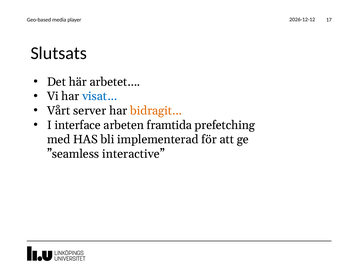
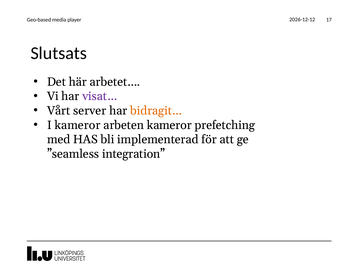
visat… colour: blue -> purple (100, 96)
I interface: interface -> kameror (78, 125)
arbeten framtida: framtida -> kameror (169, 125)
interactive: interactive -> integration (134, 154)
